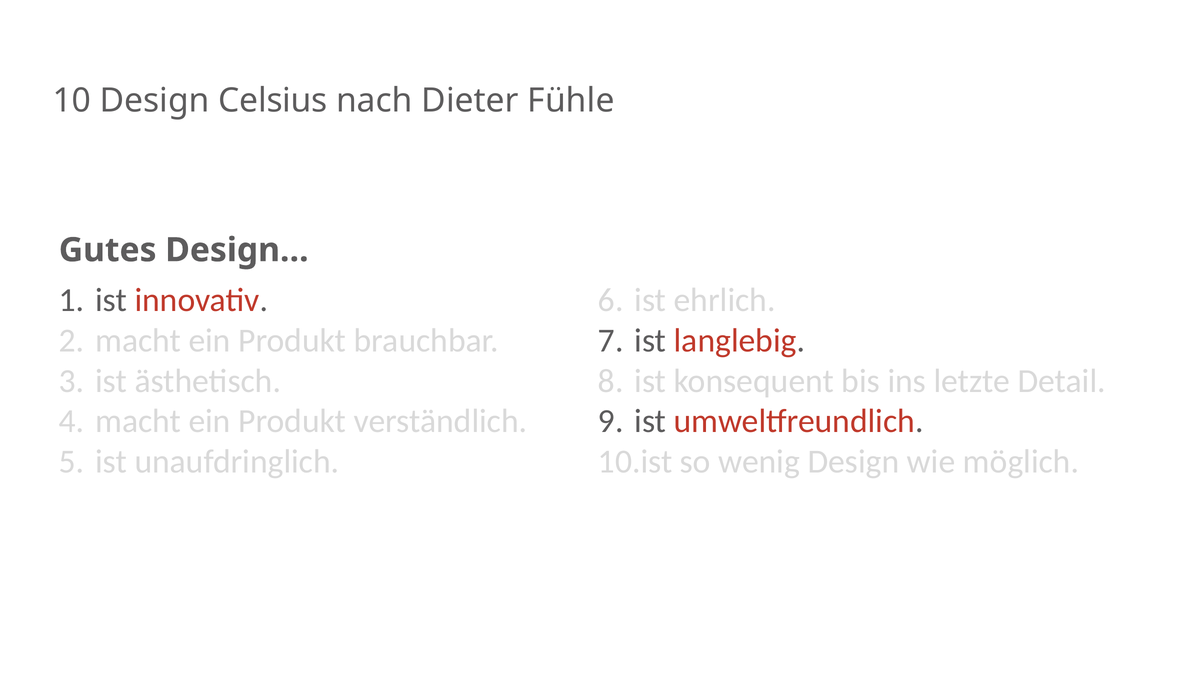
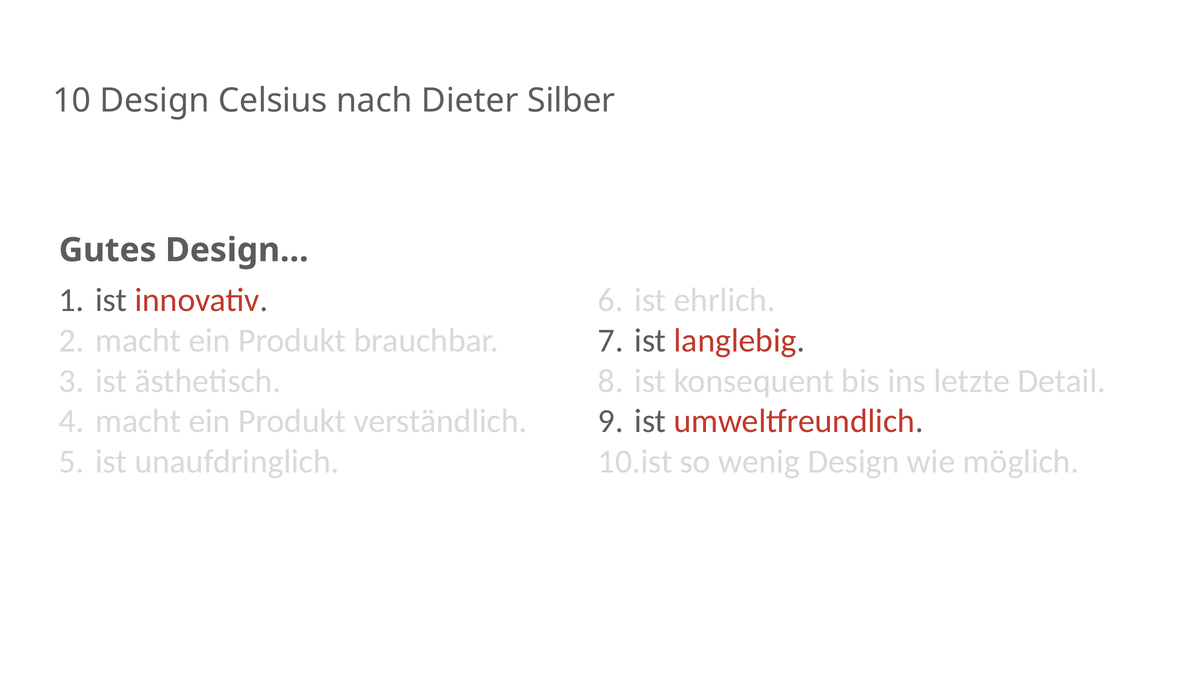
Fühle: Fühle -> Silber (571, 101)
